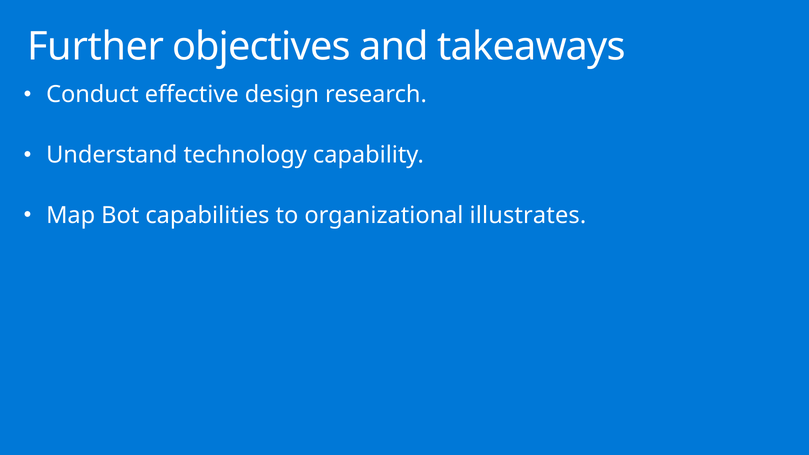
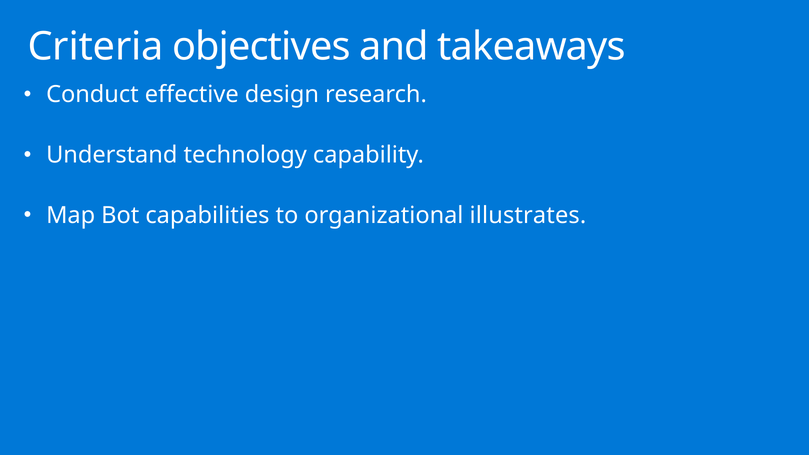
Further: Further -> Criteria (96, 46)
